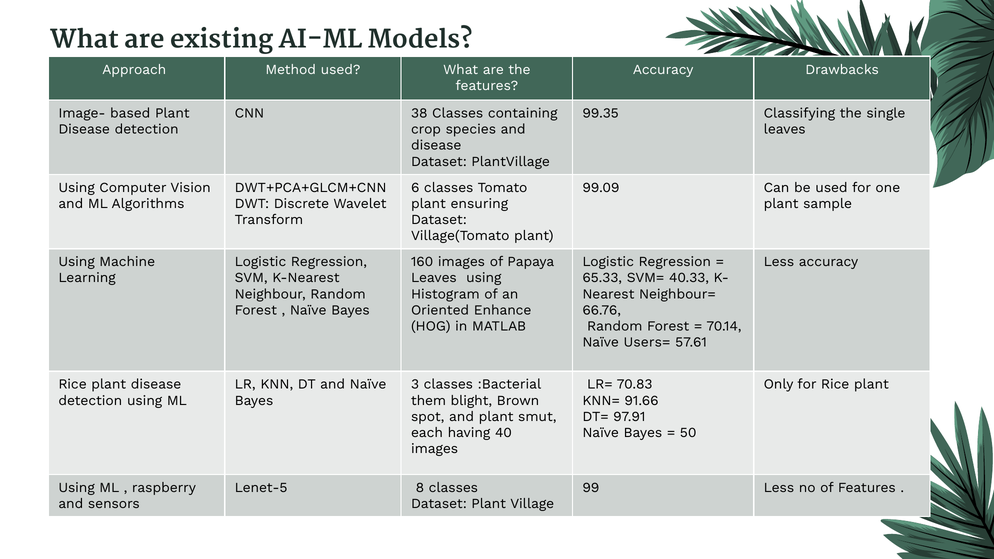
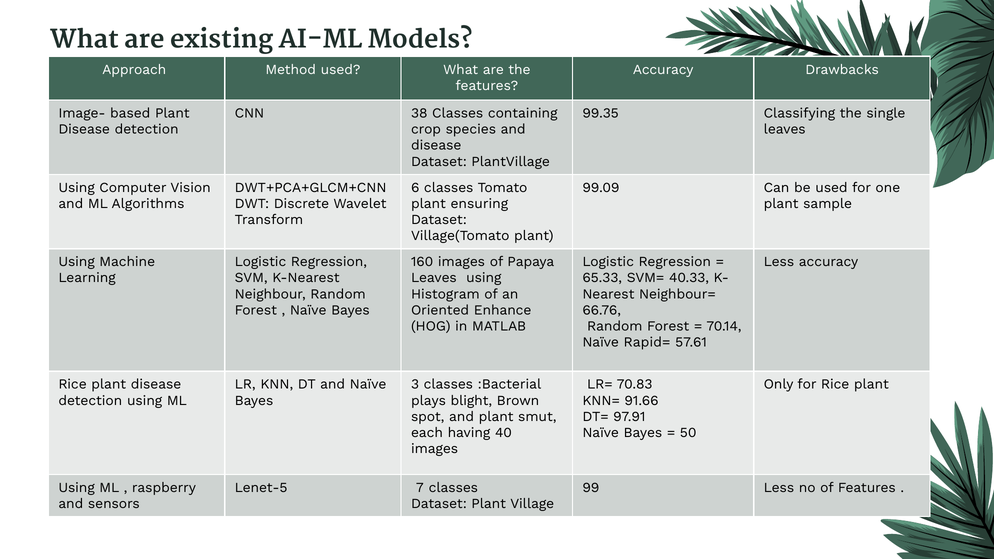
Users=: Users= -> Rapid= (647, 342)
them: them -> plays (428, 401)
8: 8 -> 7 (420, 488)
